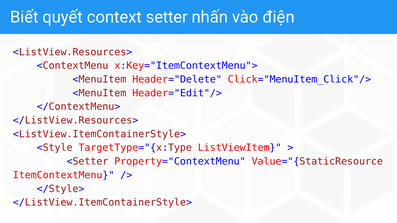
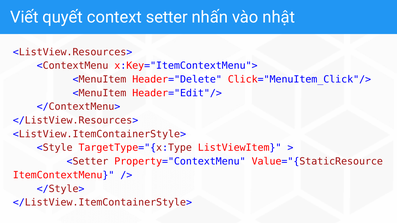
Biết: Biết -> Viết (24, 17)
điện: điện -> nhật (279, 17)
